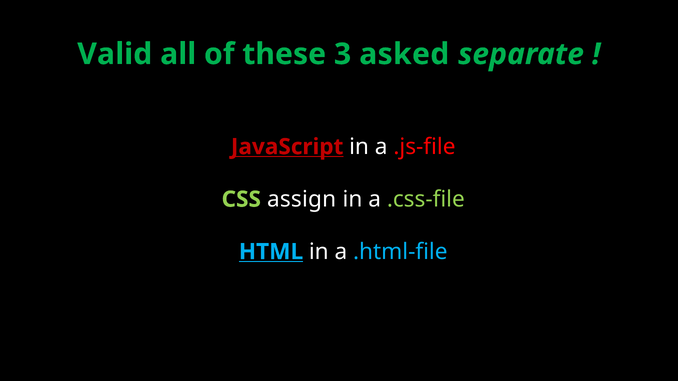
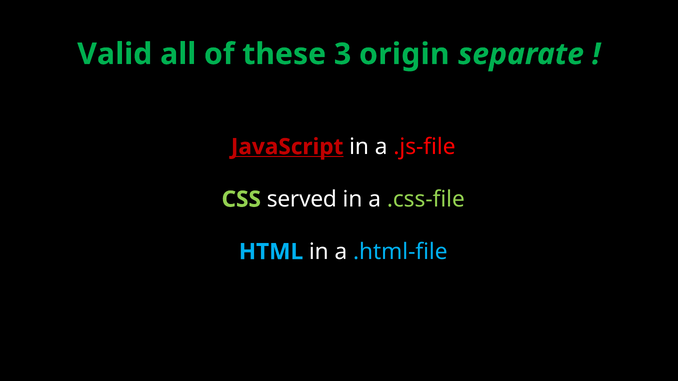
asked: asked -> origin (404, 54)
assign: assign -> served (302, 199)
HTML underline: present -> none (271, 252)
